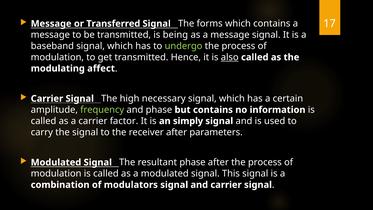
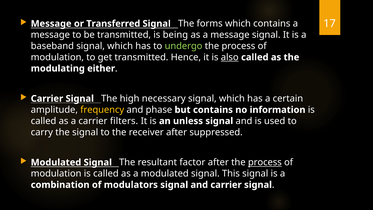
affect: affect -> either (101, 68)
frequency colour: light green -> yellow (102, 110)
factor: factor -> filters (124, 121)
simply: simply -> unless (188, 121)
parameters: parameters -> suppressed (216, 132)
resultant phase: phase -> factor (192, 162)
process underline: none -> present (265, 162)
